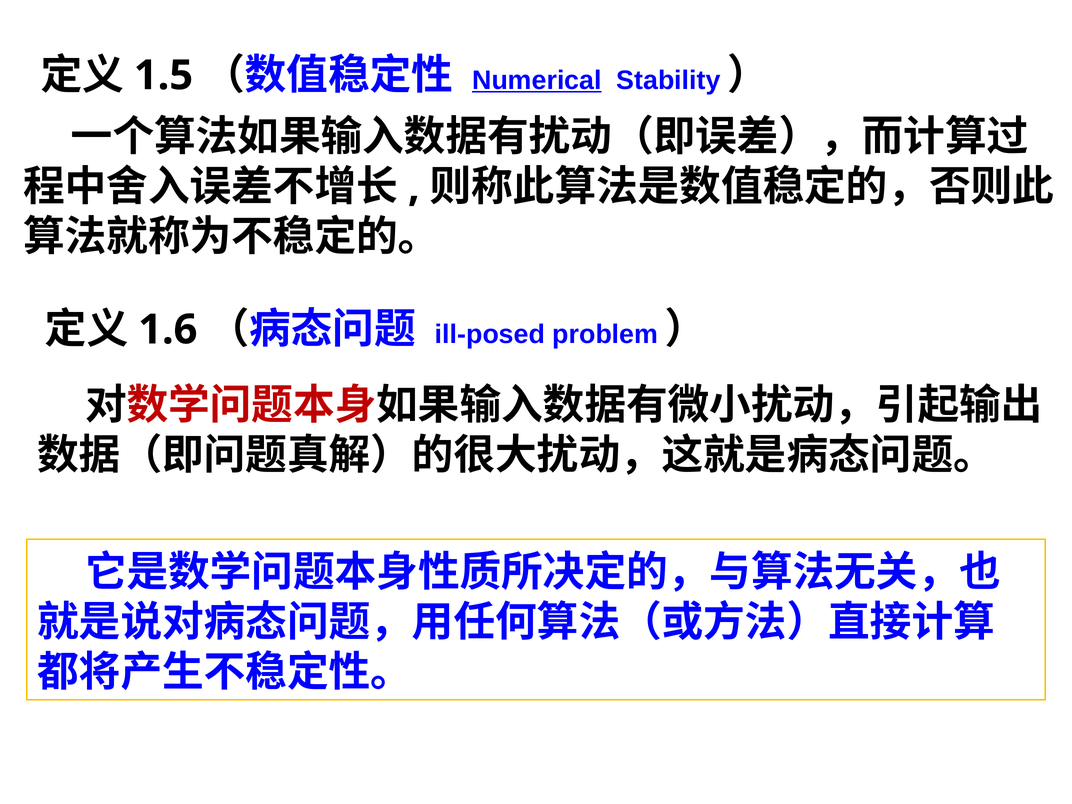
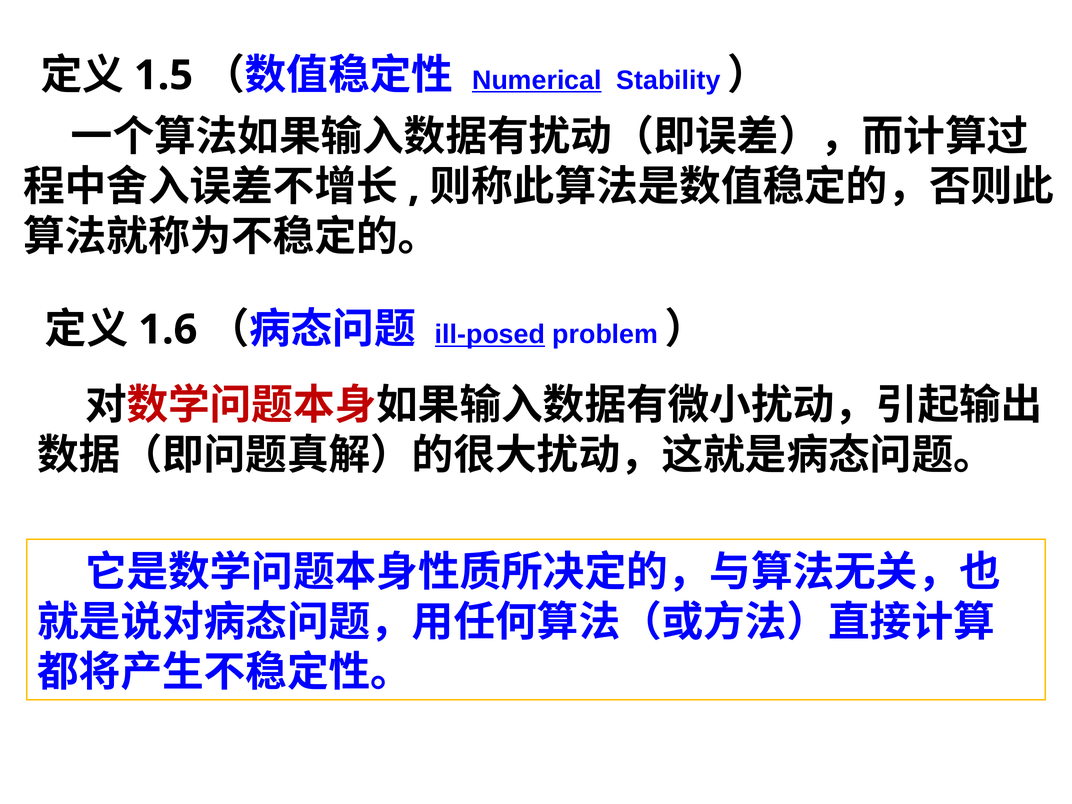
ill-posed underline: none -> present (490, 335)
